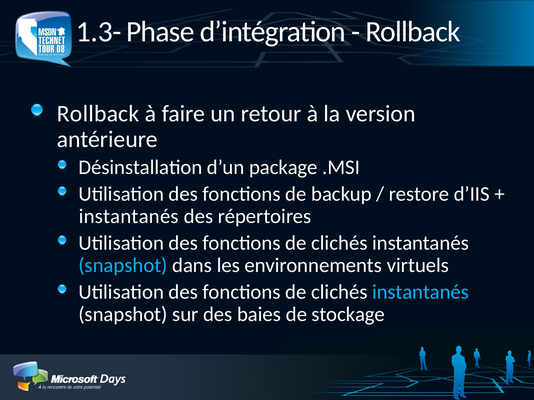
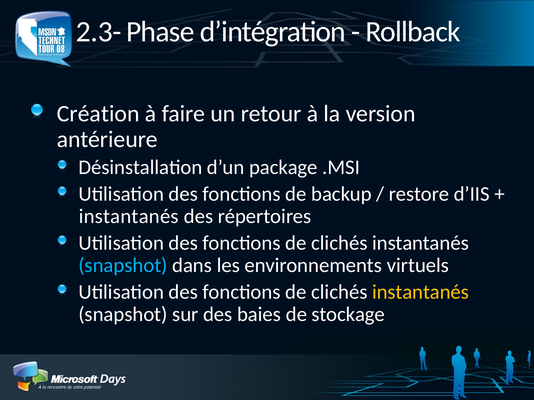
1.3-: 1.3- -> 2.3- (99, 32)
Rollback: Rollback -> Création (98, 114)
instantanés colour: light blue -> yellow (421, 292)
